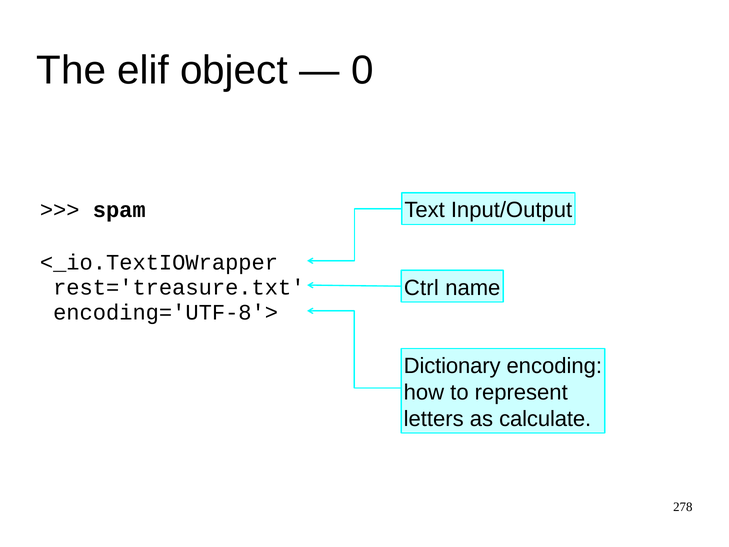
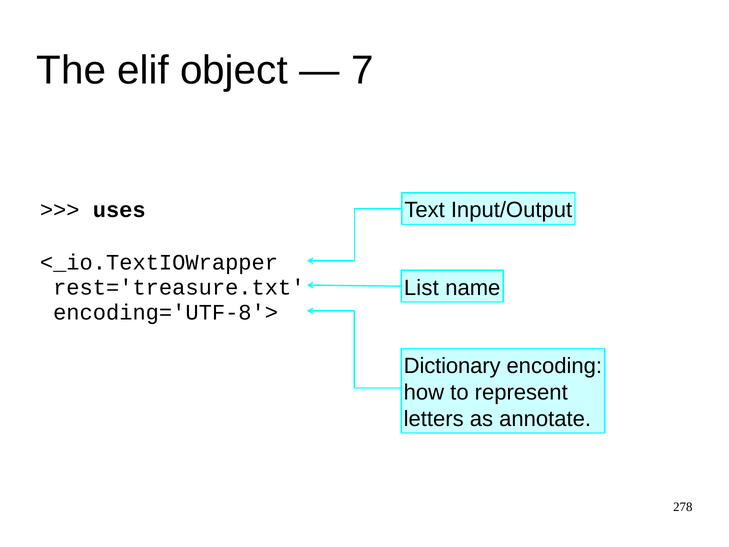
0: 0 -> 7 (362, 70)
spam: spam -> uses (119, 210)
Ctrl: Ctrl -> List (421, 288)
calculate: calculate -> annotate (545, 419)
